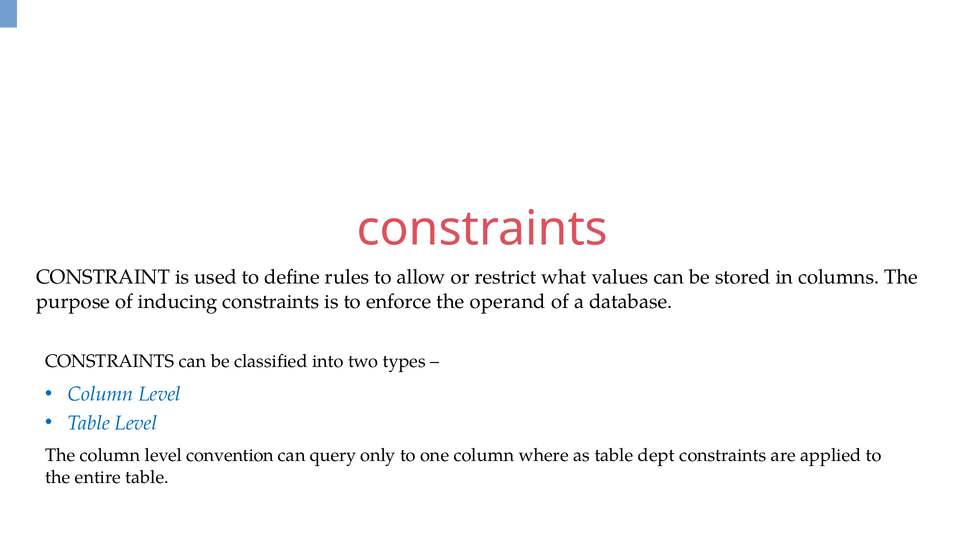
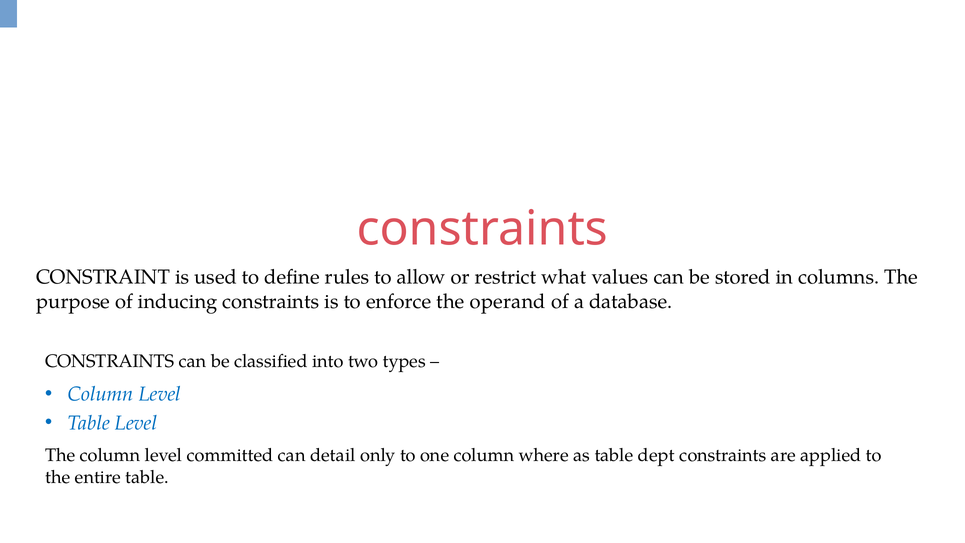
convention: convention -> committed (230, 455)
query: query -> detail (333, 455)
